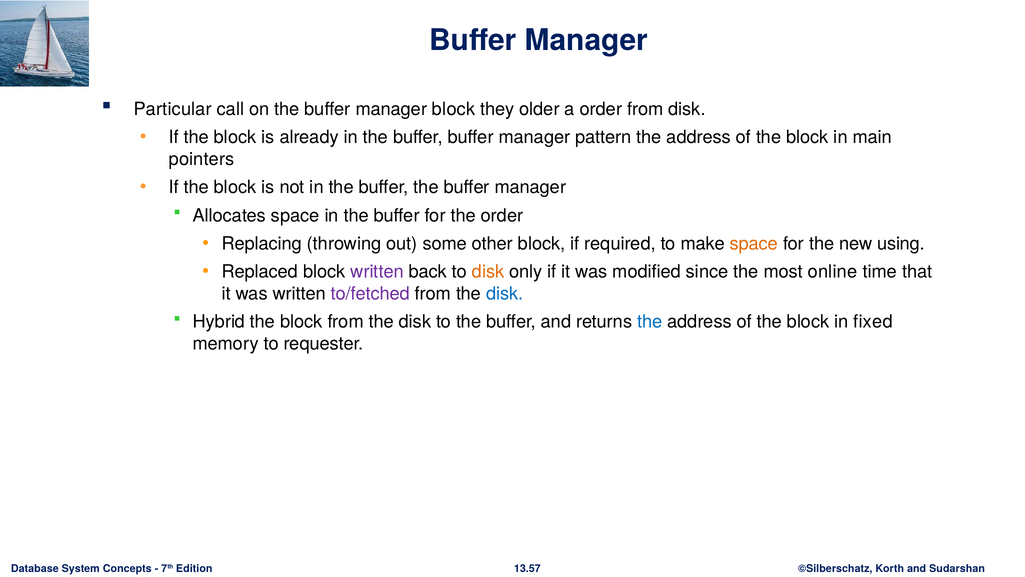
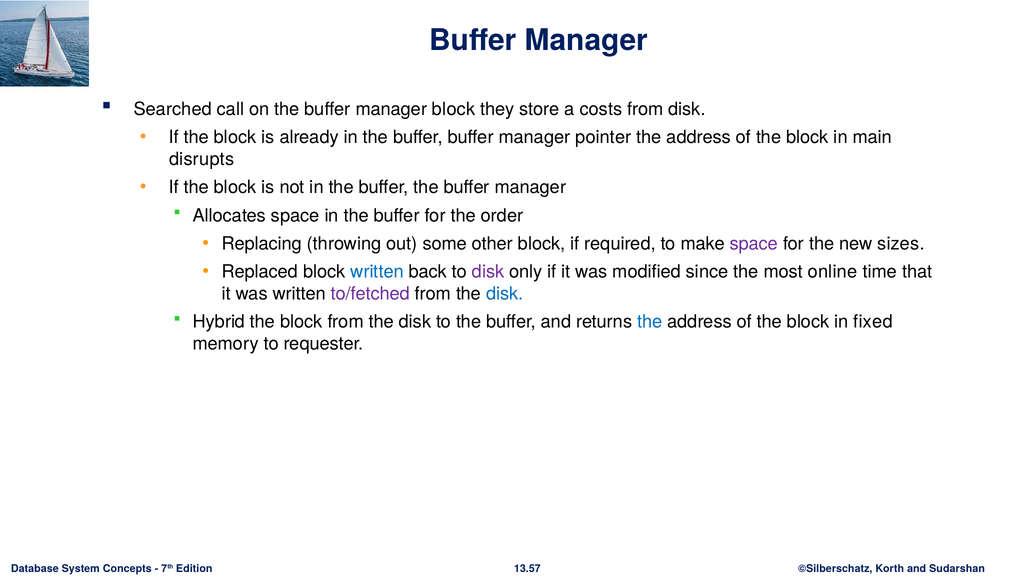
Particular: Particular -> Searched (173, 109)
older: older -> store (539, 109)
a order: order -> costs (601, 109)
pattern: pattern -> pointer (603, 137)
pointers: pointers -> disrupts (202, 159)
space colour: orange -> purple (754, 244)
using: using -> sizes (901, 244)
written colour: purple -> blue (377, 272)
disk colour: orange -> purple (488, 272)
